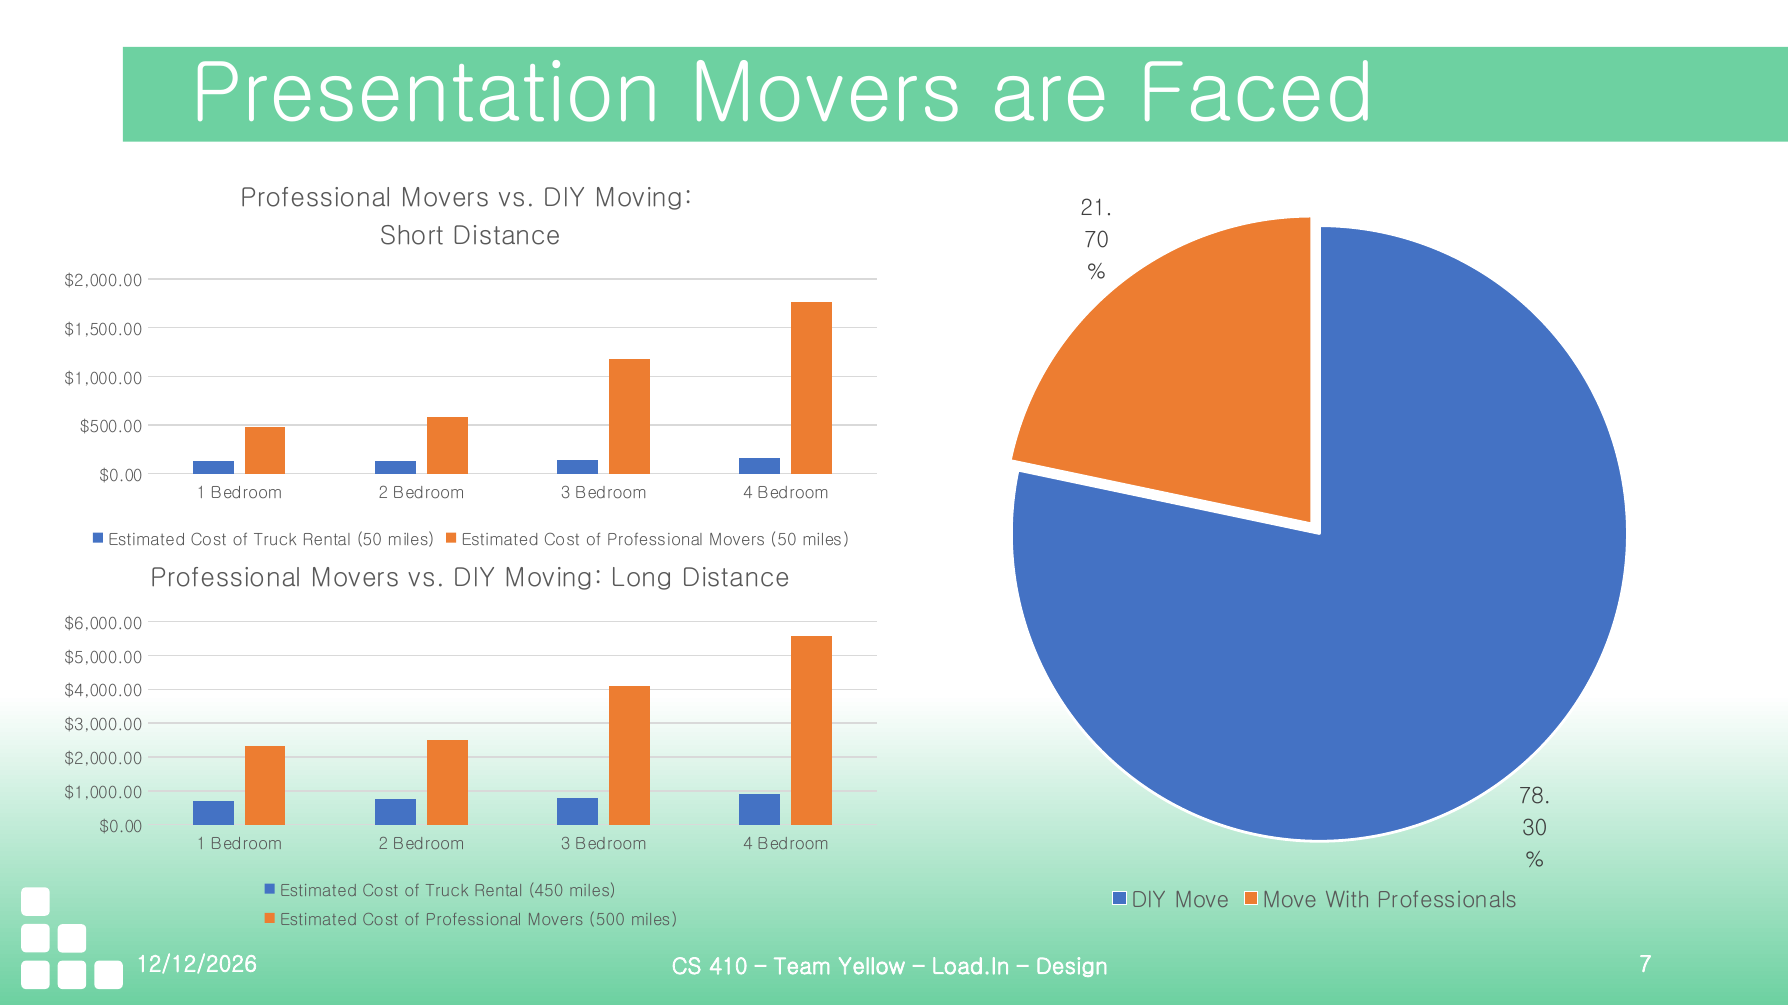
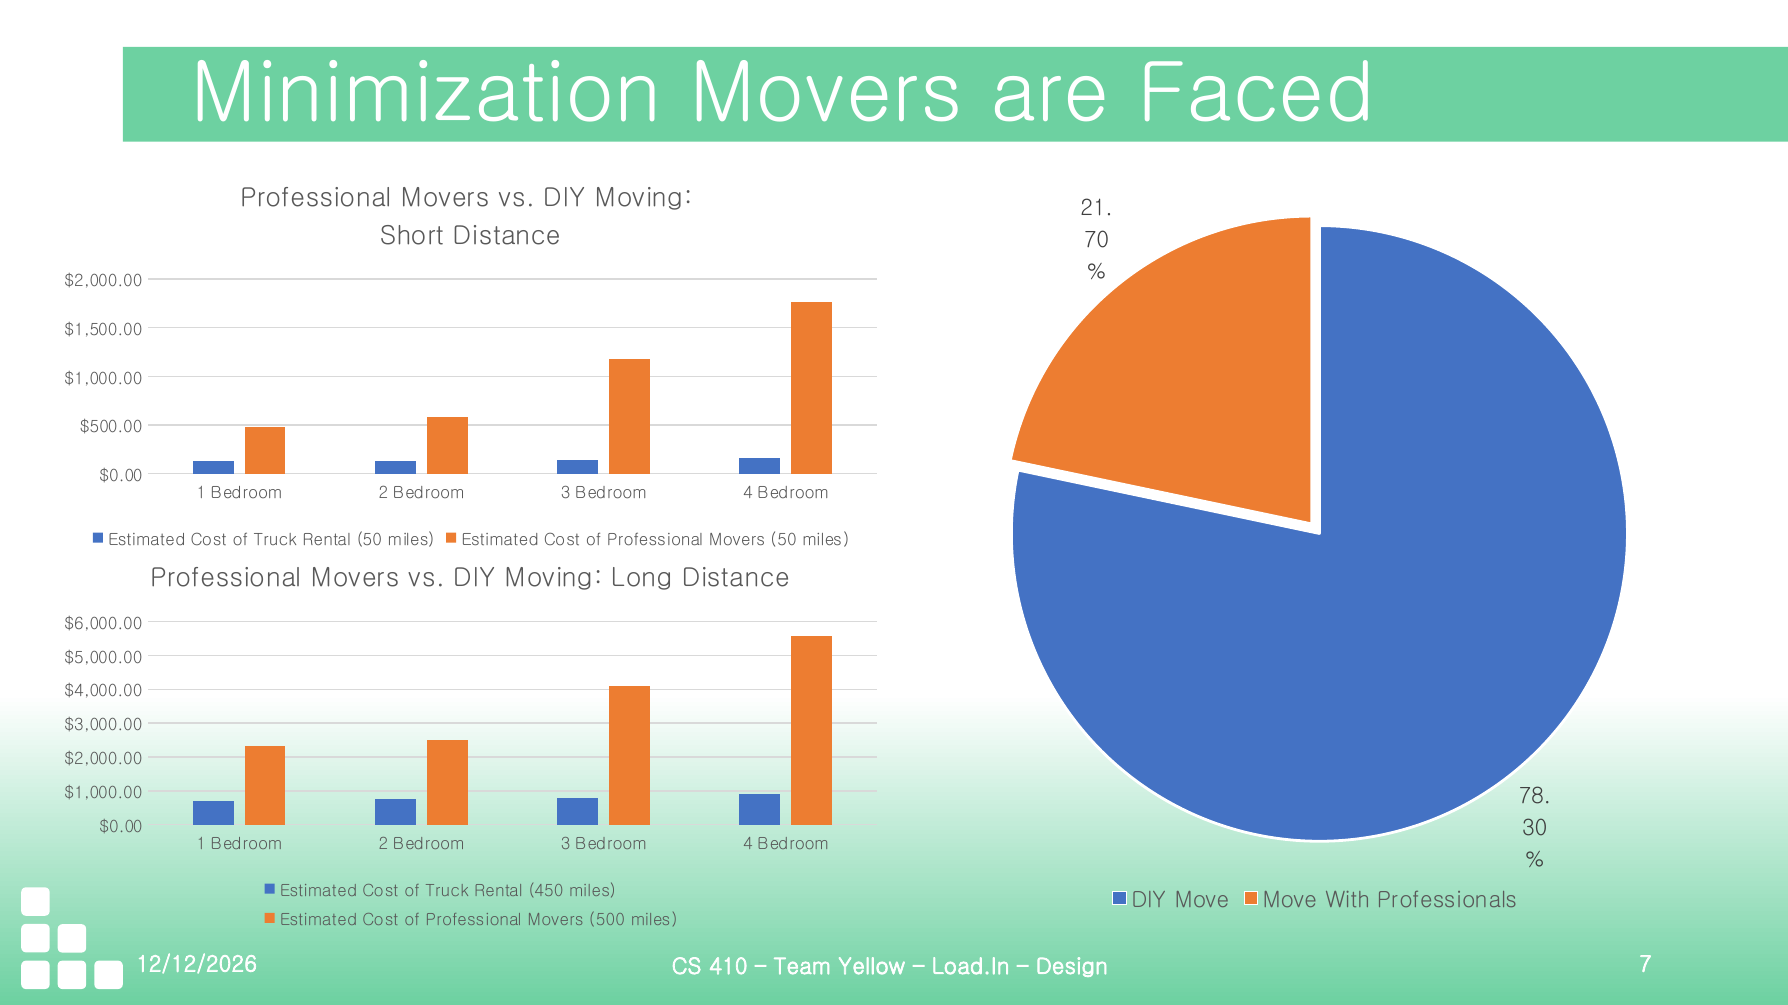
Presentation: Presentation -> Minimization (426, 94)
